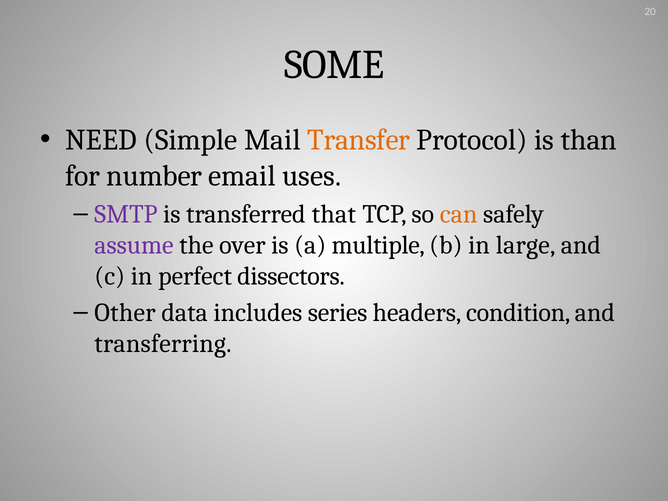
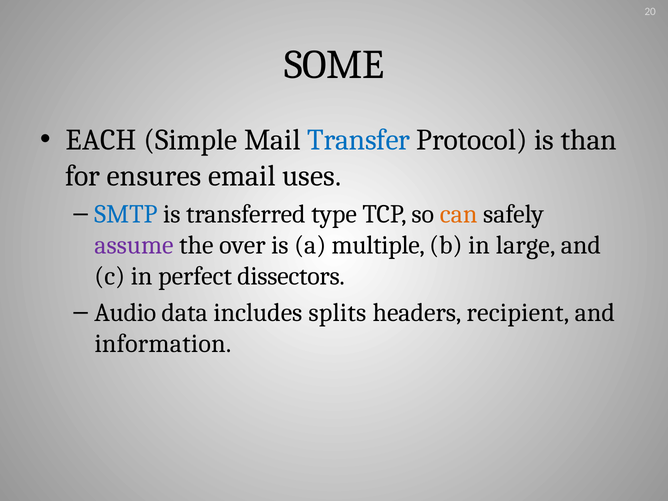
NEED: NEED -> EACH (101, 140)
Transfer colour: orange -> blue (359, 140)
number: number -> ensures (154, 176)
SMTP colour: purple -> blue (126, 214)
that: that -> type (334, 214)
Other: Other -> Audio (125, 313)
series: series -> splits (337, 313)
condition: condition -> recipient (518, 313)
transferring: transferring -> information (163, 344)
